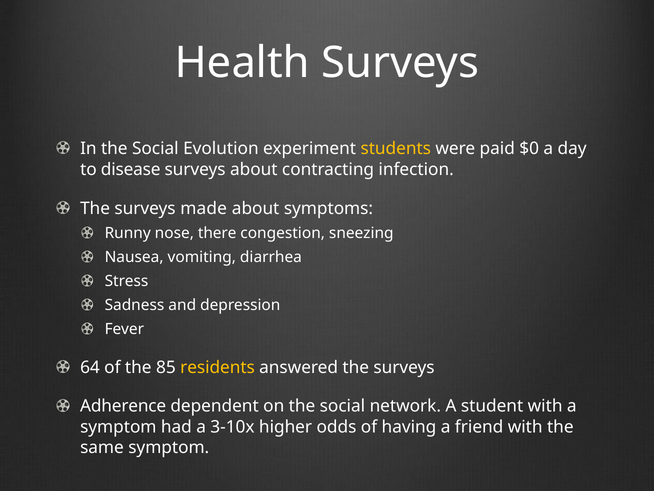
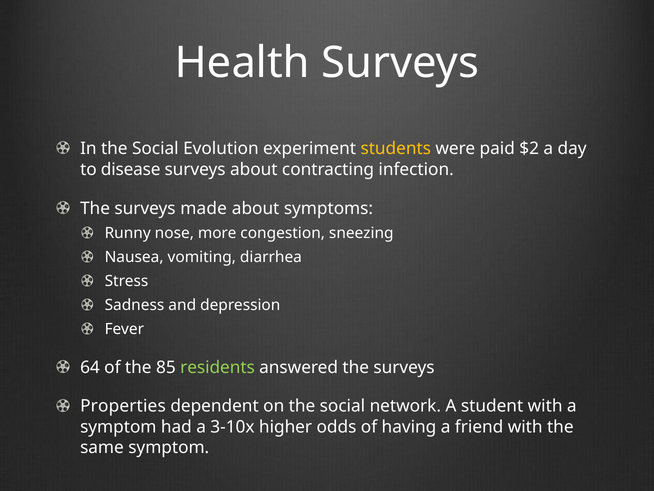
$0: $0 -> $2 (529, 149)
there: there -> more (217, 233)
residents colour: yellow -> light green (218, 367)
Adherence: Adherence -> Properties (123, 406)
